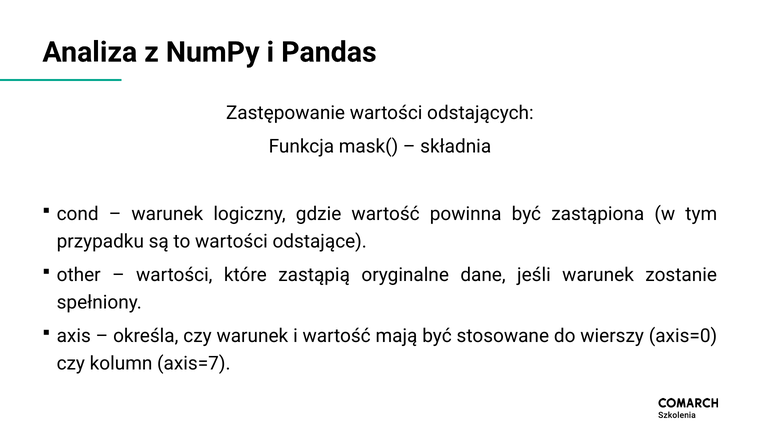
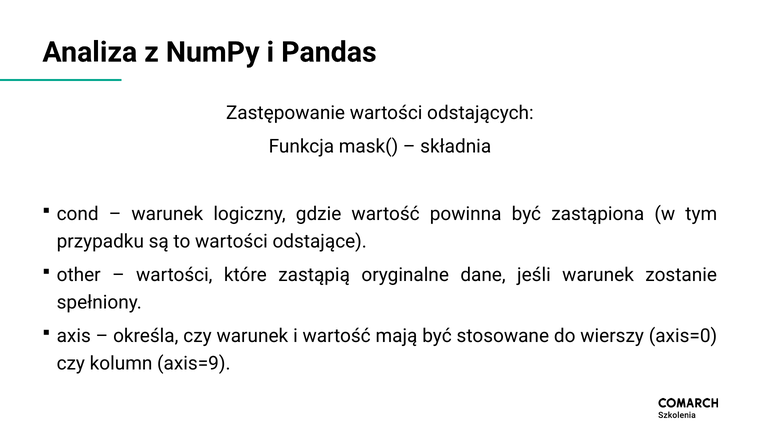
axis=7: axis=7 -> axis=9 (194, 363)
